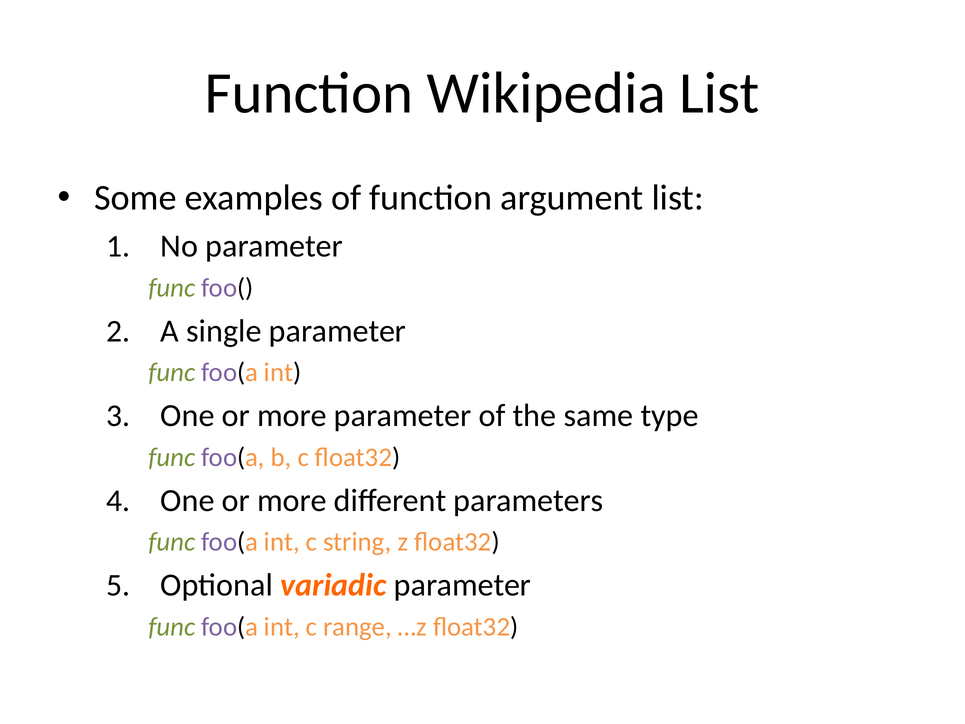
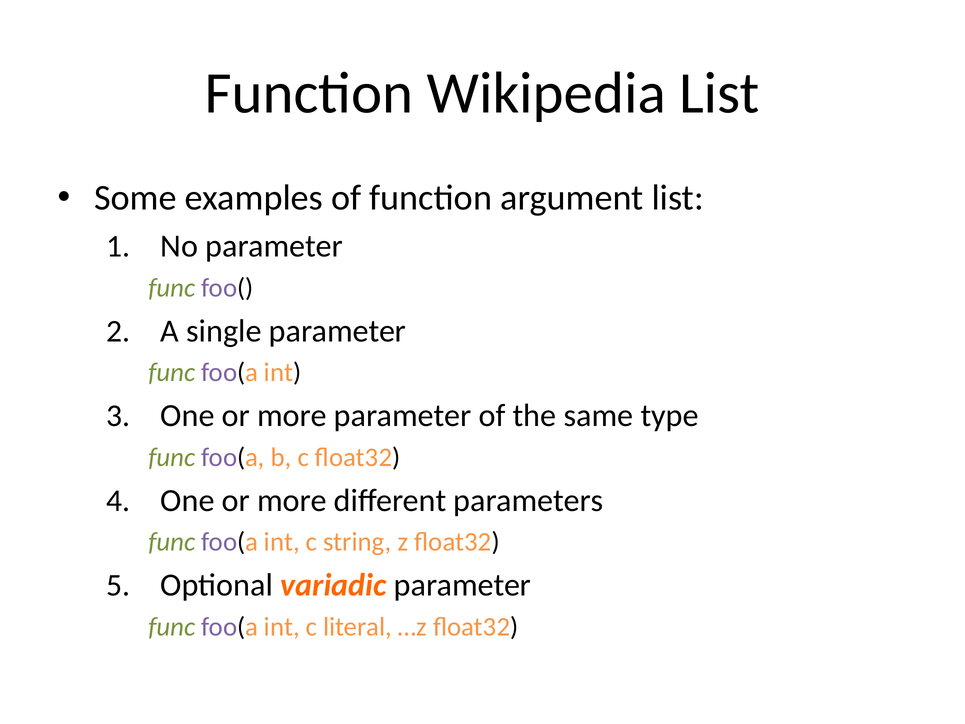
range: range -> literal (357, 627)
